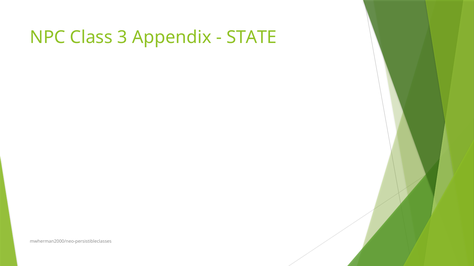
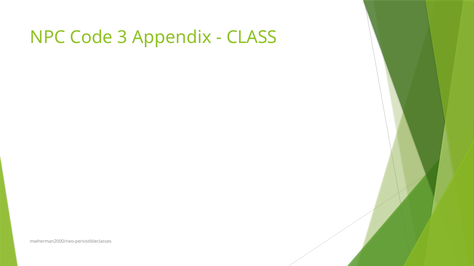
Class: Class -> Code (91, 37)
STATE: STATE -> CLASS (252, 37)
